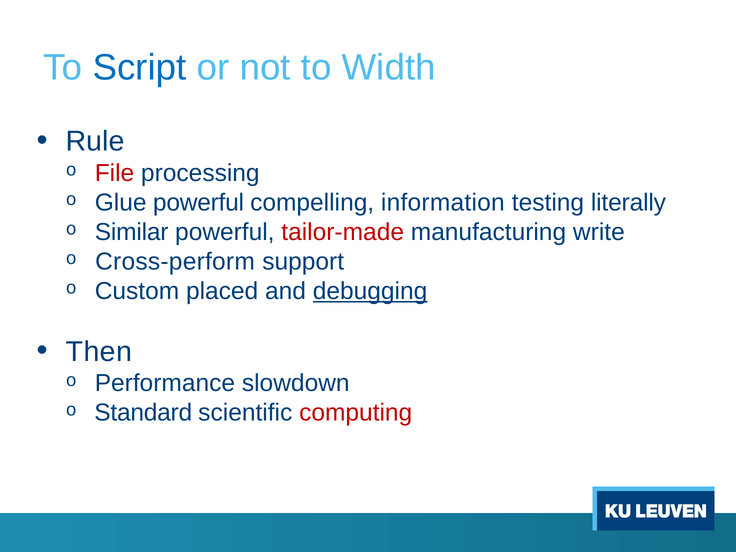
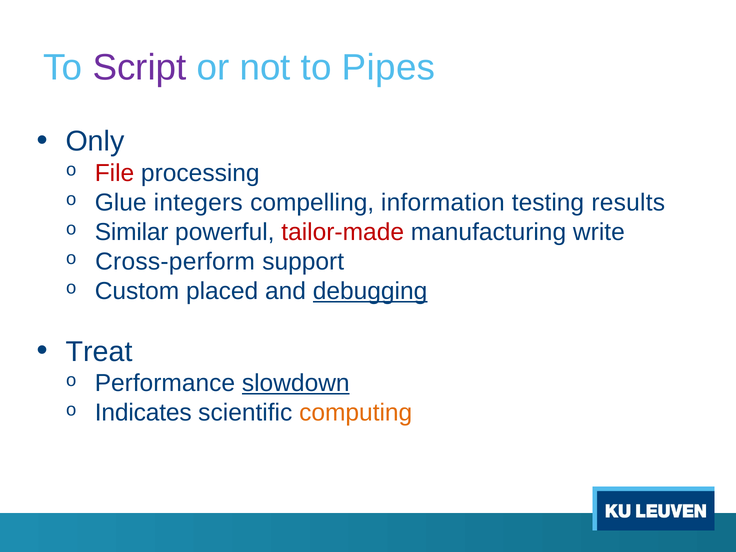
Script colour: blue -> purple (139, 67)
Width: Width -> Pipes (389, 67)
Rule: Rule -> Only (95, 141)
Glue powerful: powerful -> integers (198, 202)
literally: literally -> results (628, 202)
Then: Then -> Treat (99, 352)
slowdown underline: none -> present (296, 383)
Standard: Standard -> Indicates (143, 413)
computing colour: red -> orange (356, 413)
